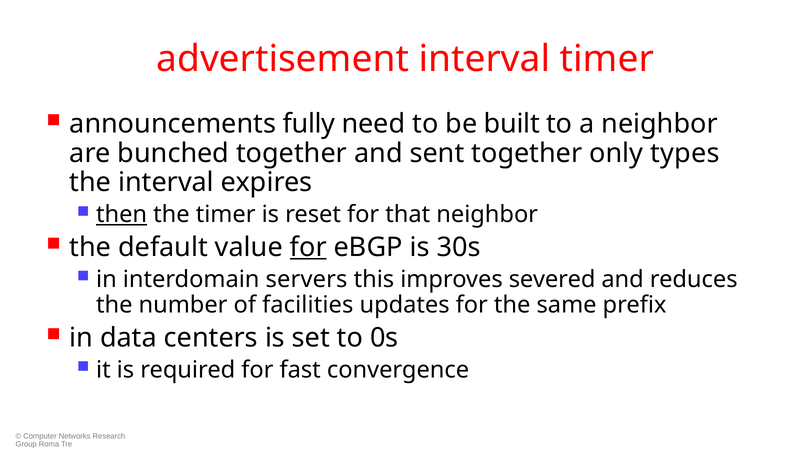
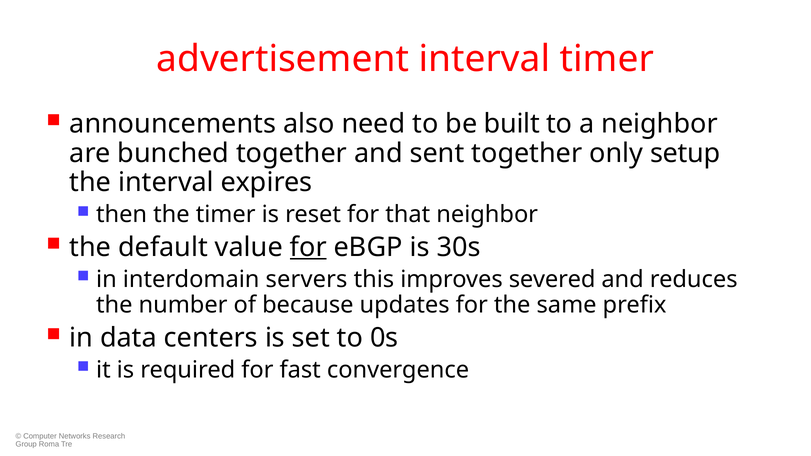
fully: fully -> also (309, 124)
types: types -> setup (685, 153)
then underline: present -> none (122, 215)
facilities: facilities -> because (308, 305)
